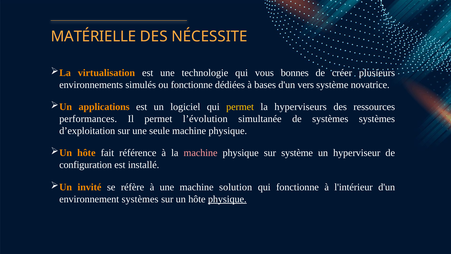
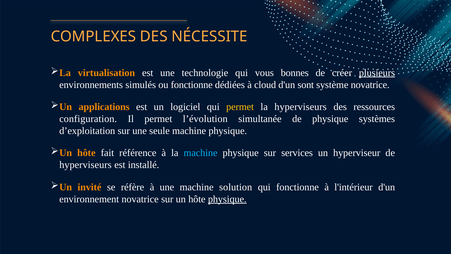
MATÉRIELLE: MATÉRIELLE -> COMPLEXES (93, 37)
plusieurs underline: none -> present (377, 73)
bases: bases -> cloud (265, 85)
vers: vers -> sont (306, 85)
performances: performances -> configuration (88, 119)
de systèmes: systèmes -> physique (330, 119)
machine colour: pink -> light blue (201, 153)
sur système: système -> services (297, 153)
configuration: configuration -> hyperviseurs (86, 165)
environnement systèmes: systèmes -> novatrice (140, 199)
